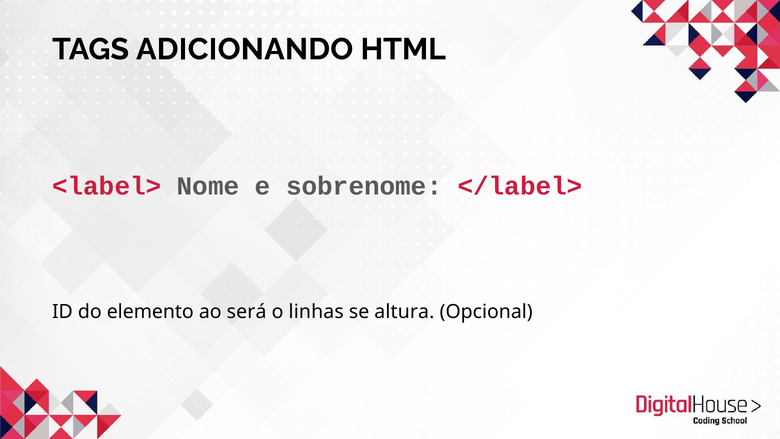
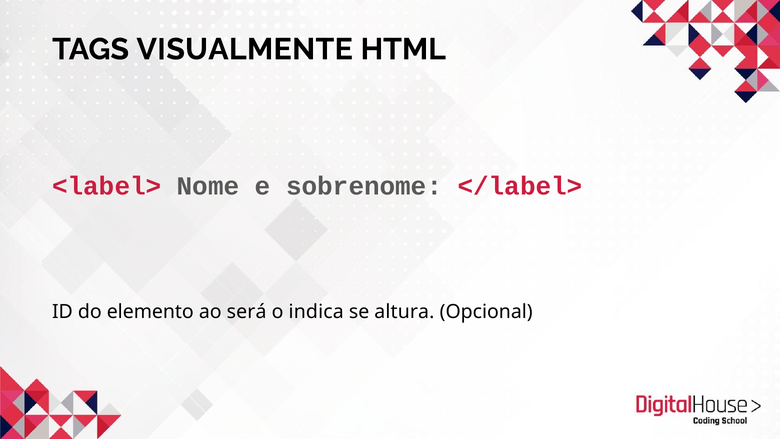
ADICIONANDO: ADICIONANDO -> VISUALMENTE (245, 49)
linhas: linhas -> indica (316, 312)
